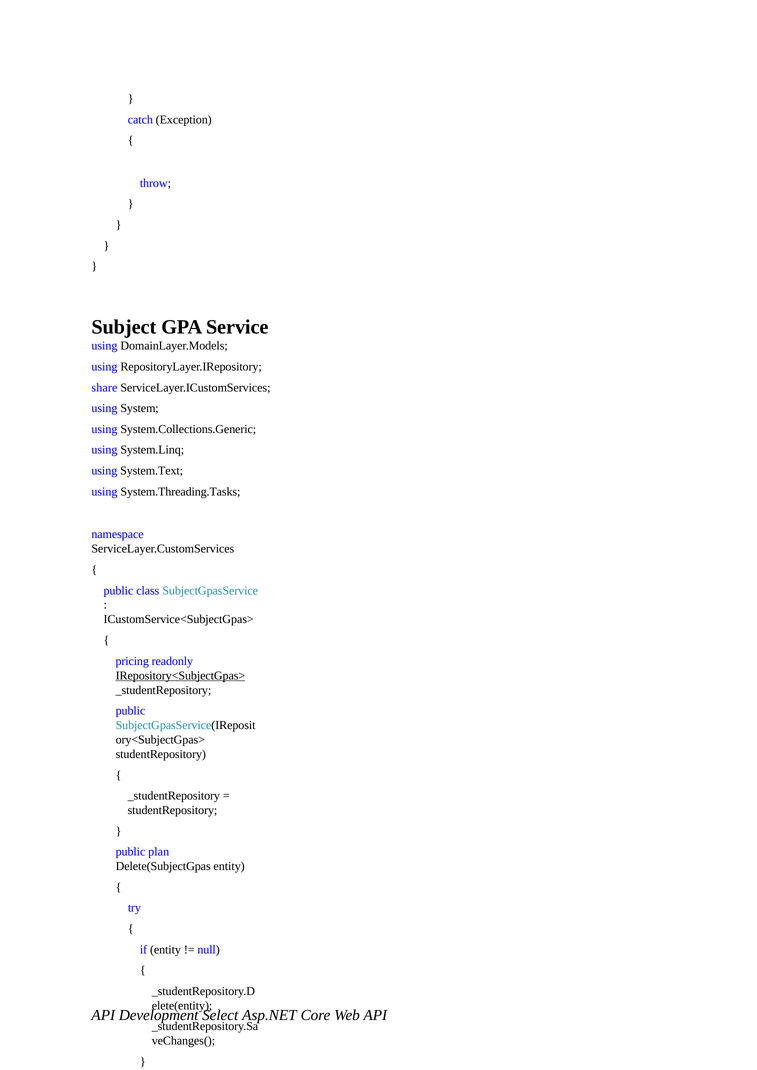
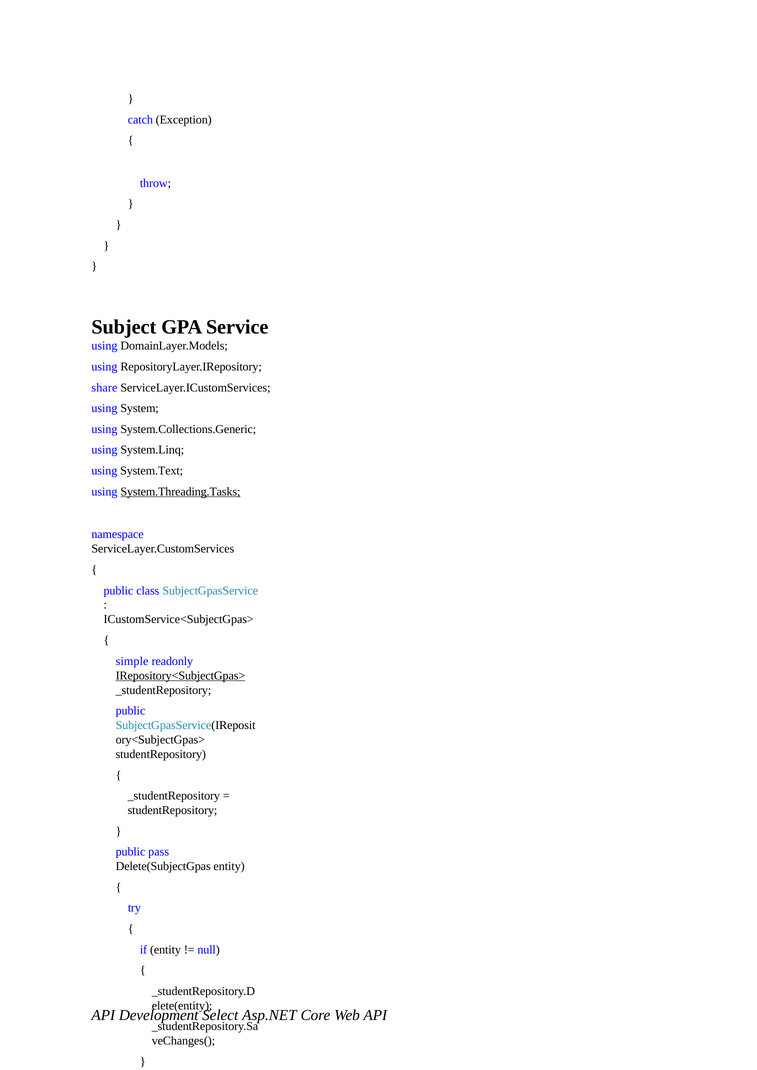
System.Threading.Tasks underline: none -> present (180, 492)
pricing: pricing -> simple (132, 661)
plan: plan -> pass (159, 852)
